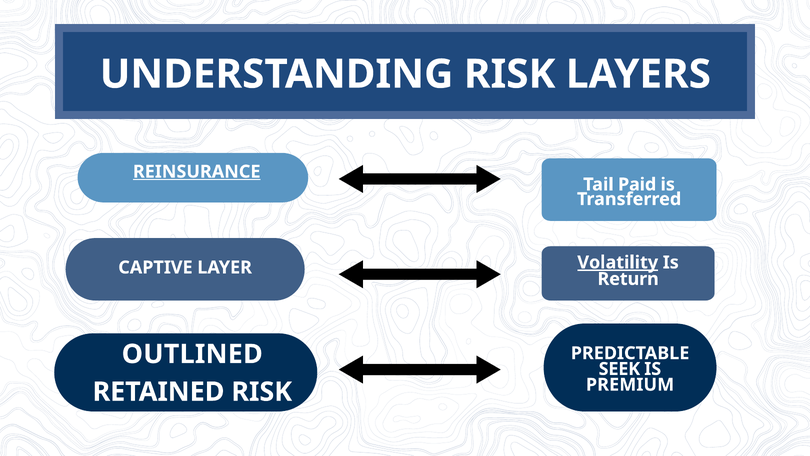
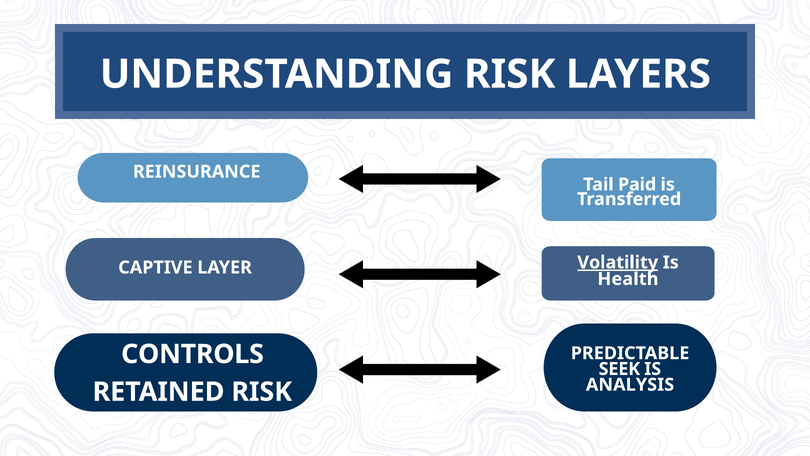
REINSURANCE underline: present -> none (197, 172)
Return: Return -> Health (628, 279)
OUTLINED: OUTLINED -> CONTROLS (192, 354)
PREMIUM: PREMIUM -> ANALYSIS (630, 384)
